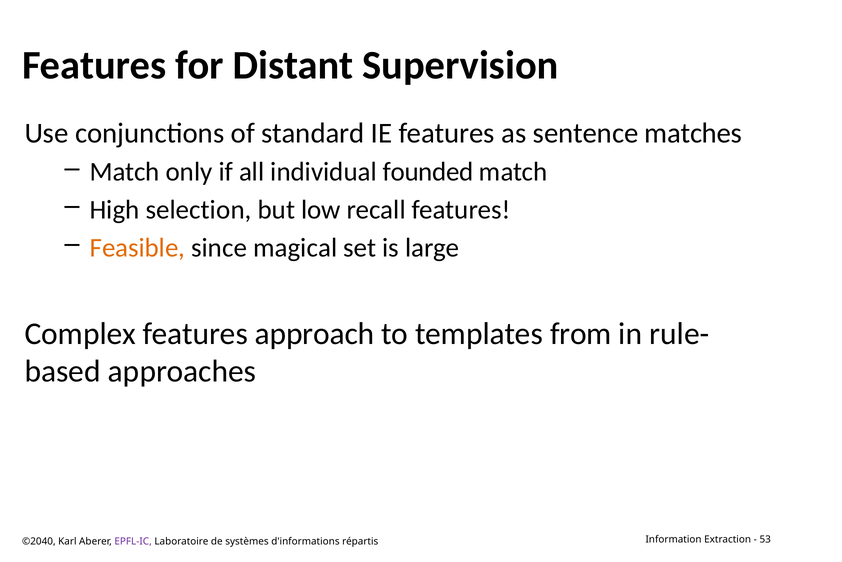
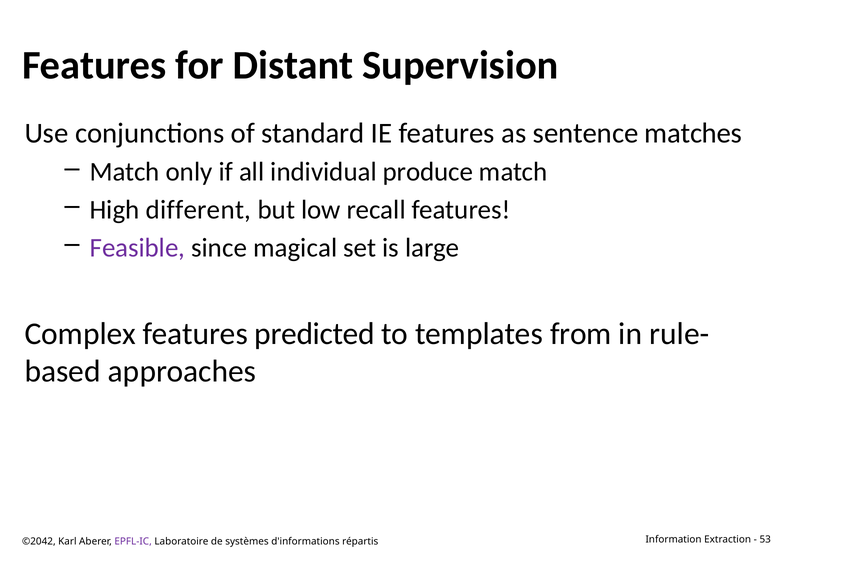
founded: founded -> produce (428, 172)
selection: selection -> different (198, 210)
Feasible colour: orange -> purple (137, 248)
approach: approach -> predicted (315, 333)
©2040: ©2040 -> ©2042 (39, 541)
